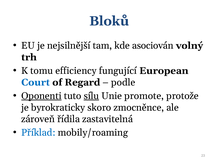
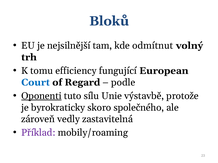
asociován: asociován -> odmítnut (153, 46)
sílu underline: present -> none (91, 96)
promote: promote -> výstavbě (144, 96)
zmocněnce: zmocněnce -> společného (139, 108)
řídila: řídila -> vedly (69, 119)
Příklad colour: blue -> purple (38, 133)
